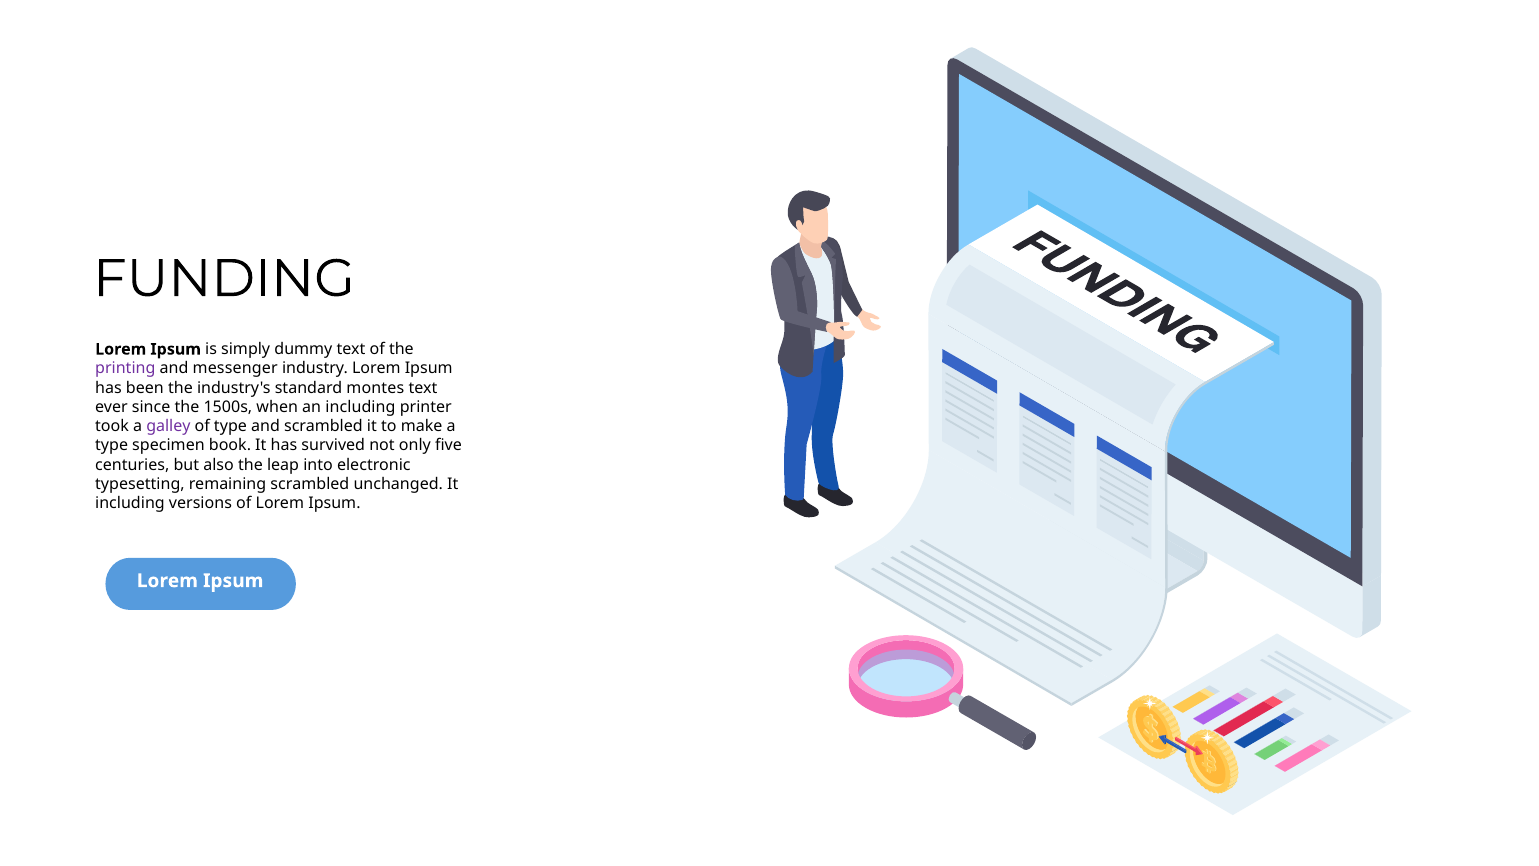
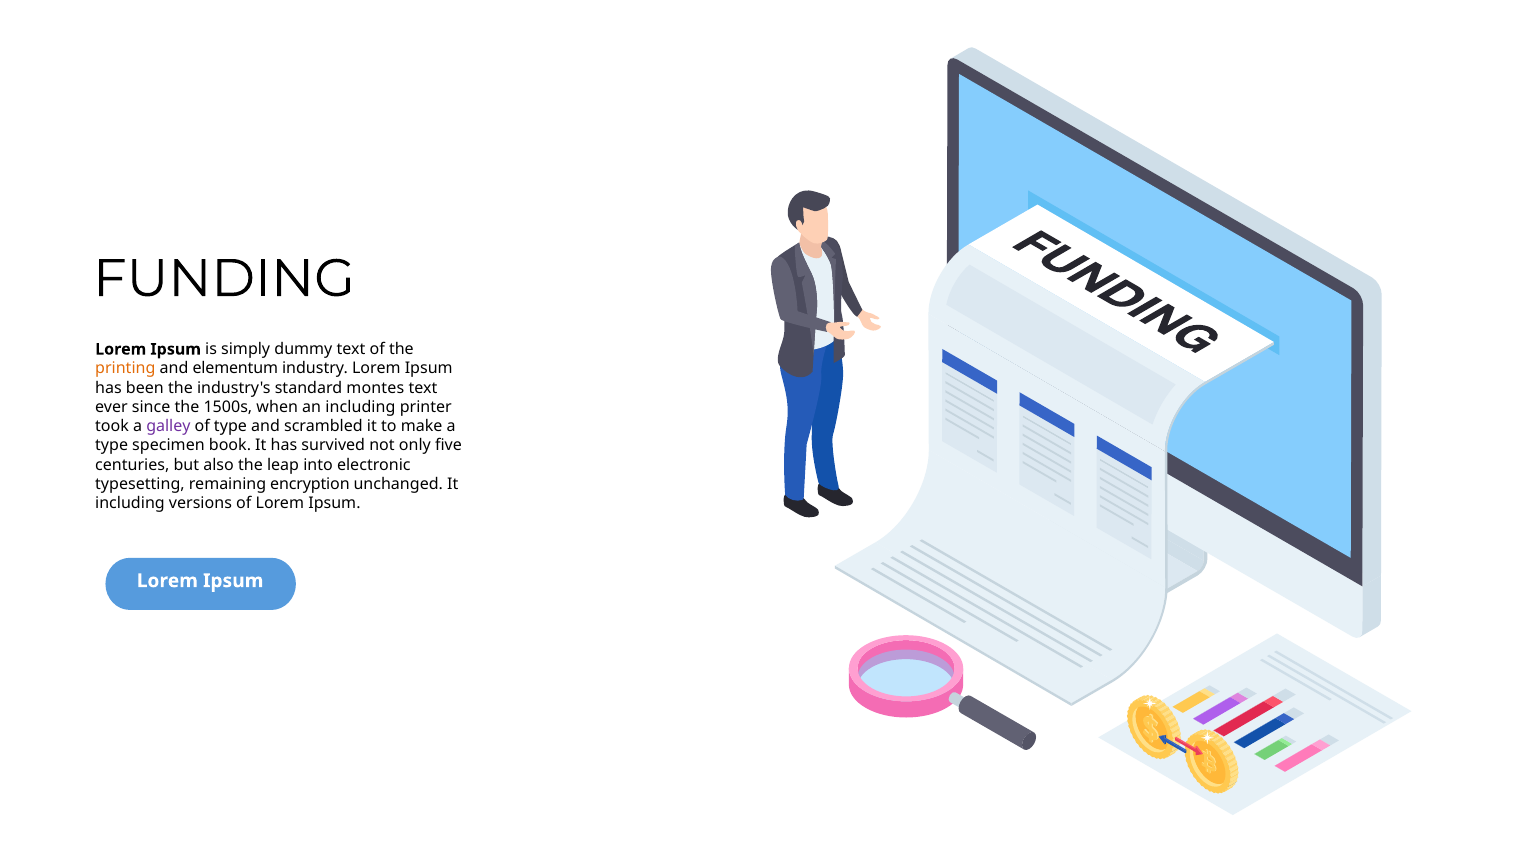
printing colour: purple -> orange (125, 368)
messenger: messenger -> elementum (235, 368)
remaining scrambled: scrambled -> encryption (310, 484)
